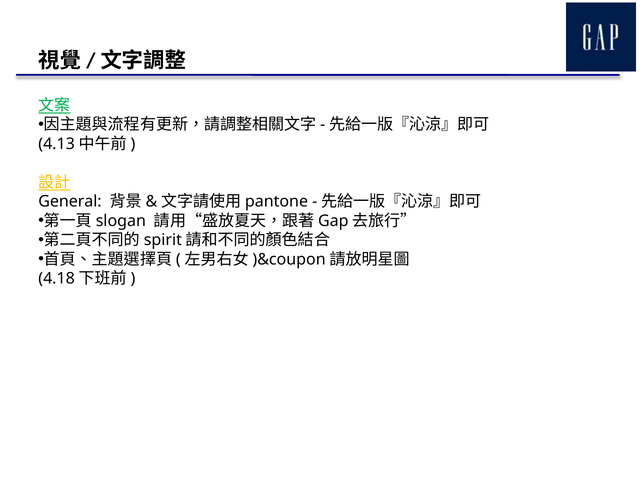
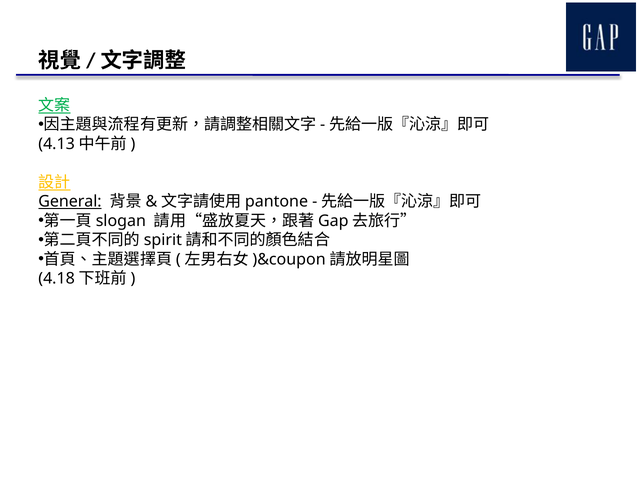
General underline: none -> present (70, 202)
